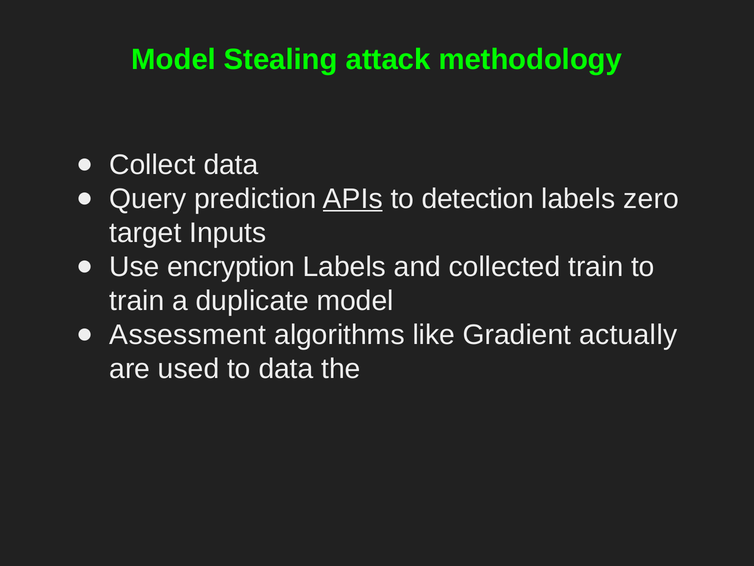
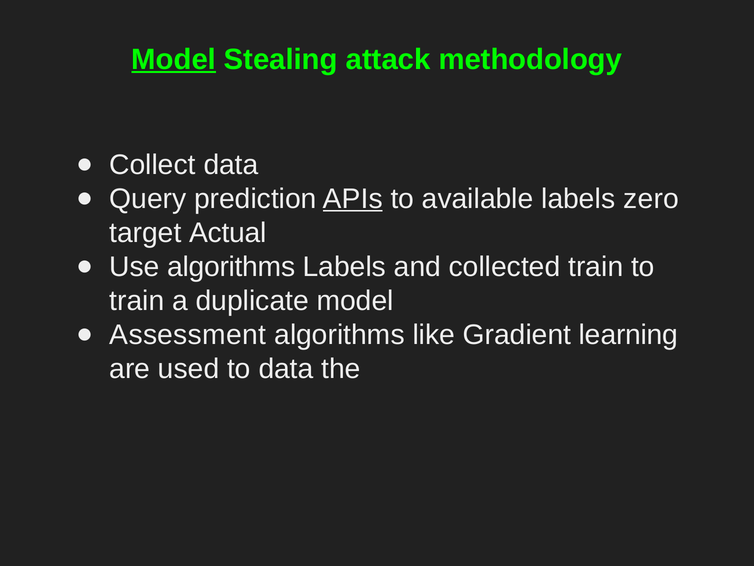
Model underline: none -> present (174, 59)
detection: detection -> available (478, 199)
Inputs: Inputs -> Actual (228, 233)
Use encryption: encryption -> algorithms (231, 266)
actually: actually -> learning (629, 334)
